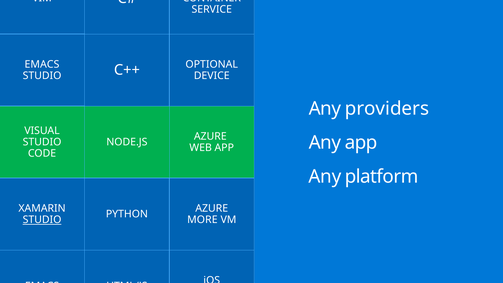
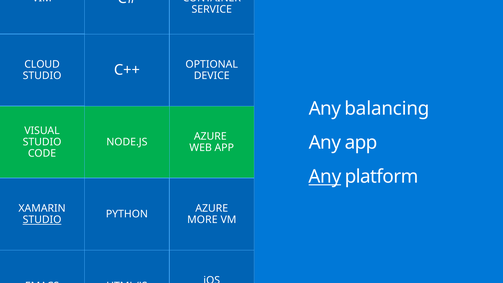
EMACS: EMACS -> CLOUD (42, 64)
providers: providers -> balancing (387, 109)
Any underline: none -> present (325, 177)
